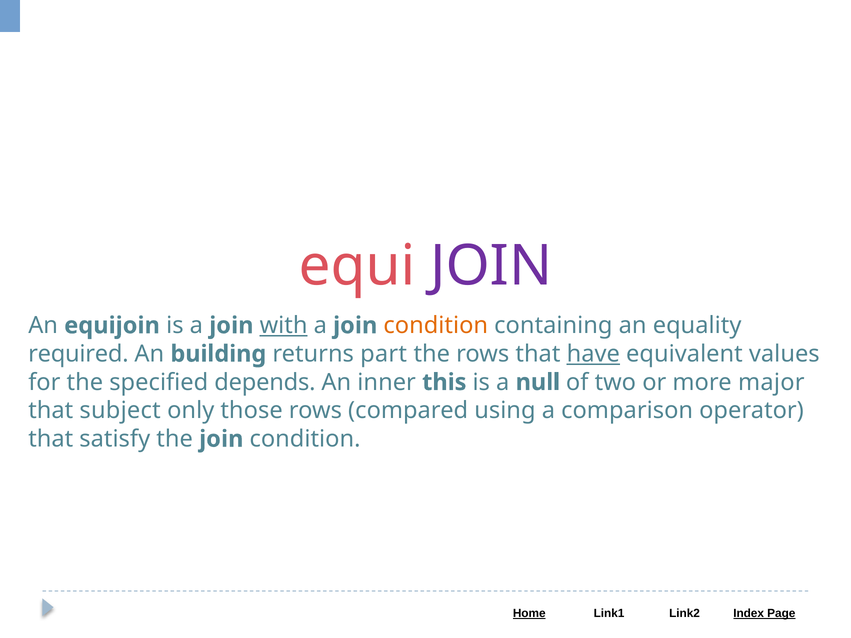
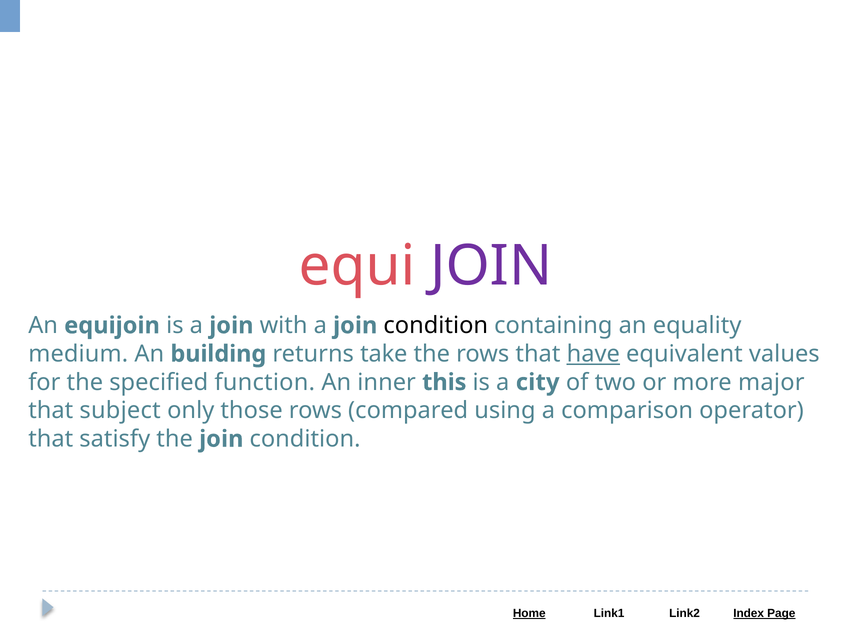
with underline: present -> none (284, 326)
condition colour: orange -> black (436, 326)
required: required -> medium (78, 354)
part: part -> take (384, 354)
depends: depends -> function (265, 382)
null: null -> city (538, 382)
